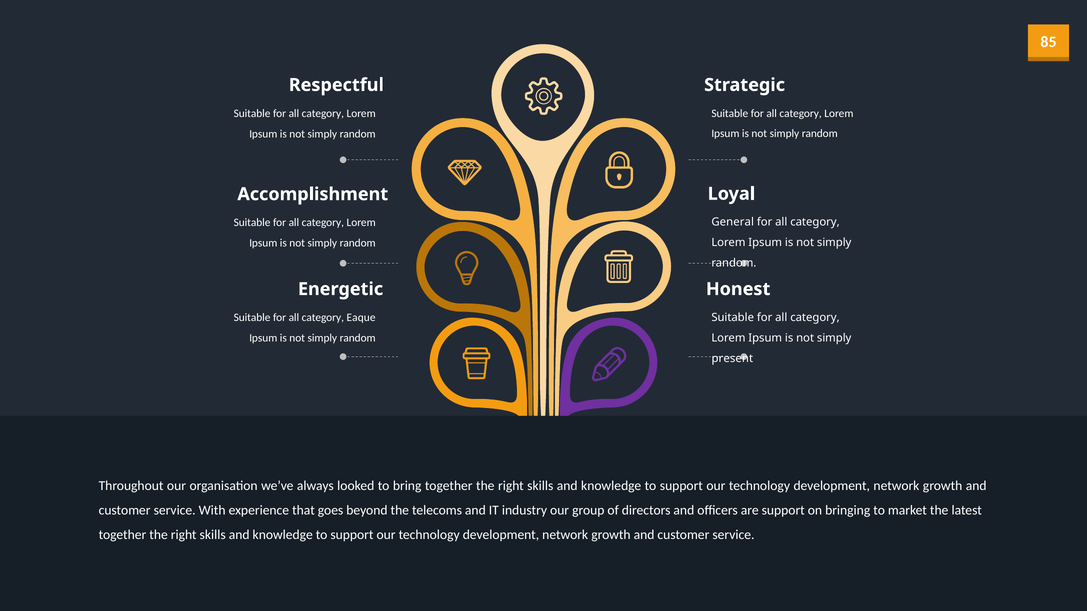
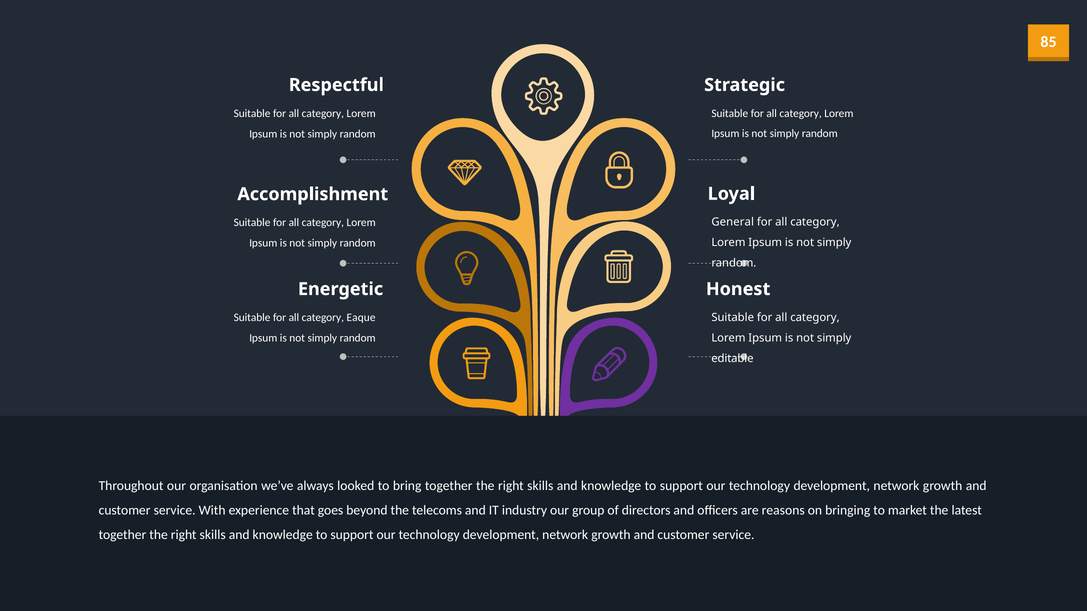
present: present -> editable (732, 359)
are support: support -> reasons (783, 511)
